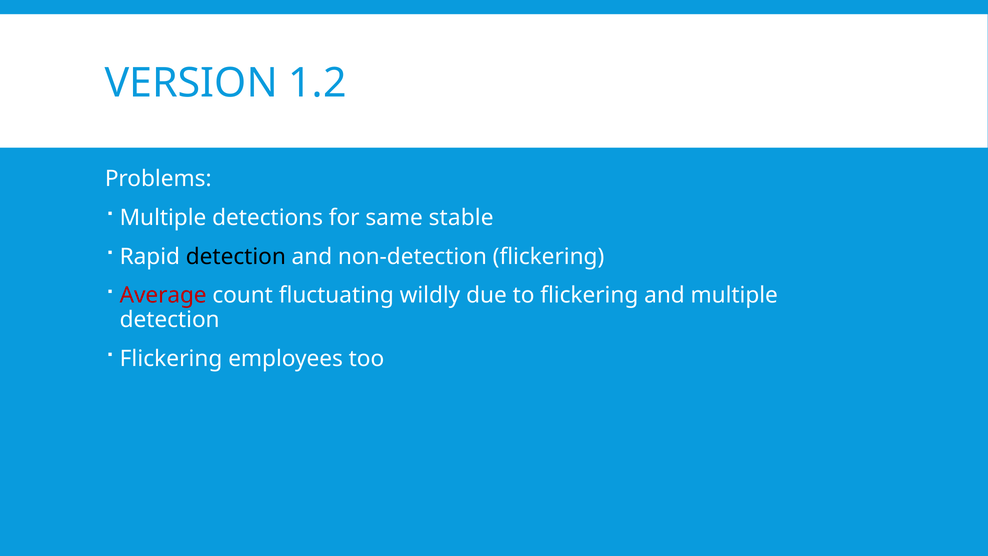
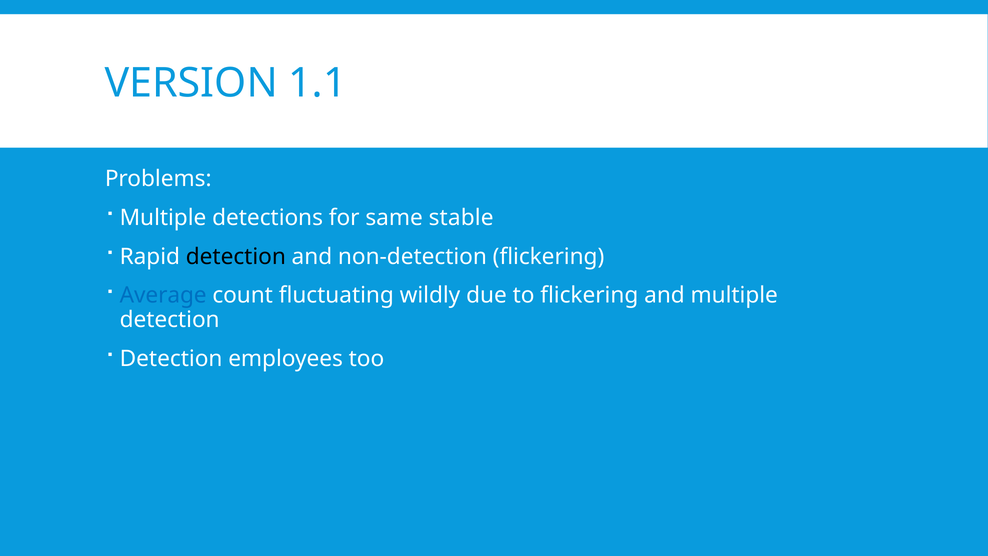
1.2: 1.2 -> 1.1 (318, 83)
Average colour: red -> blue (163, 295)
Flickering: Flickering -> Detection (171, 359)
